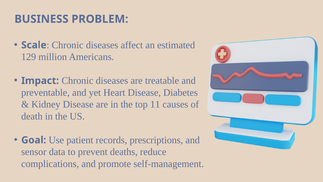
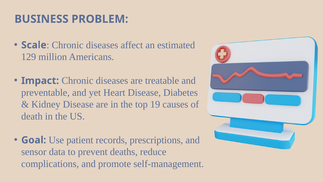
11: 11 -> 19 (155, 104)
